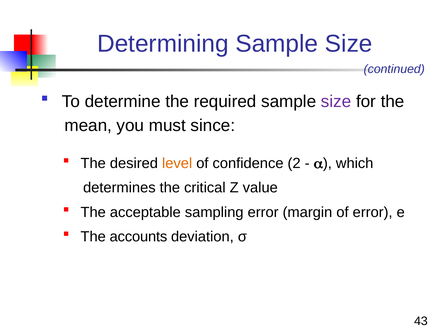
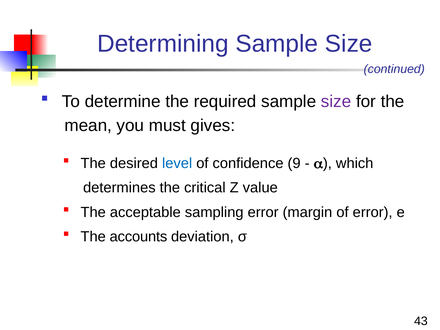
since: since -> gives (213, 126)
level colour: orange -> blue (177, 163)
2: 2 -> 9 (294, 163)
